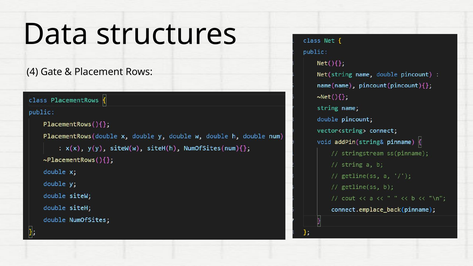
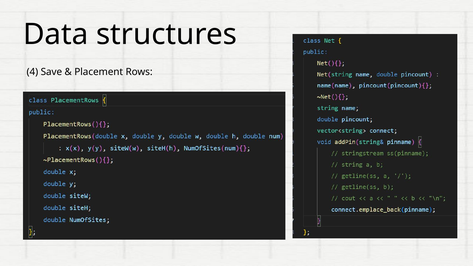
Gate: Gate -> Save (51, 72)
